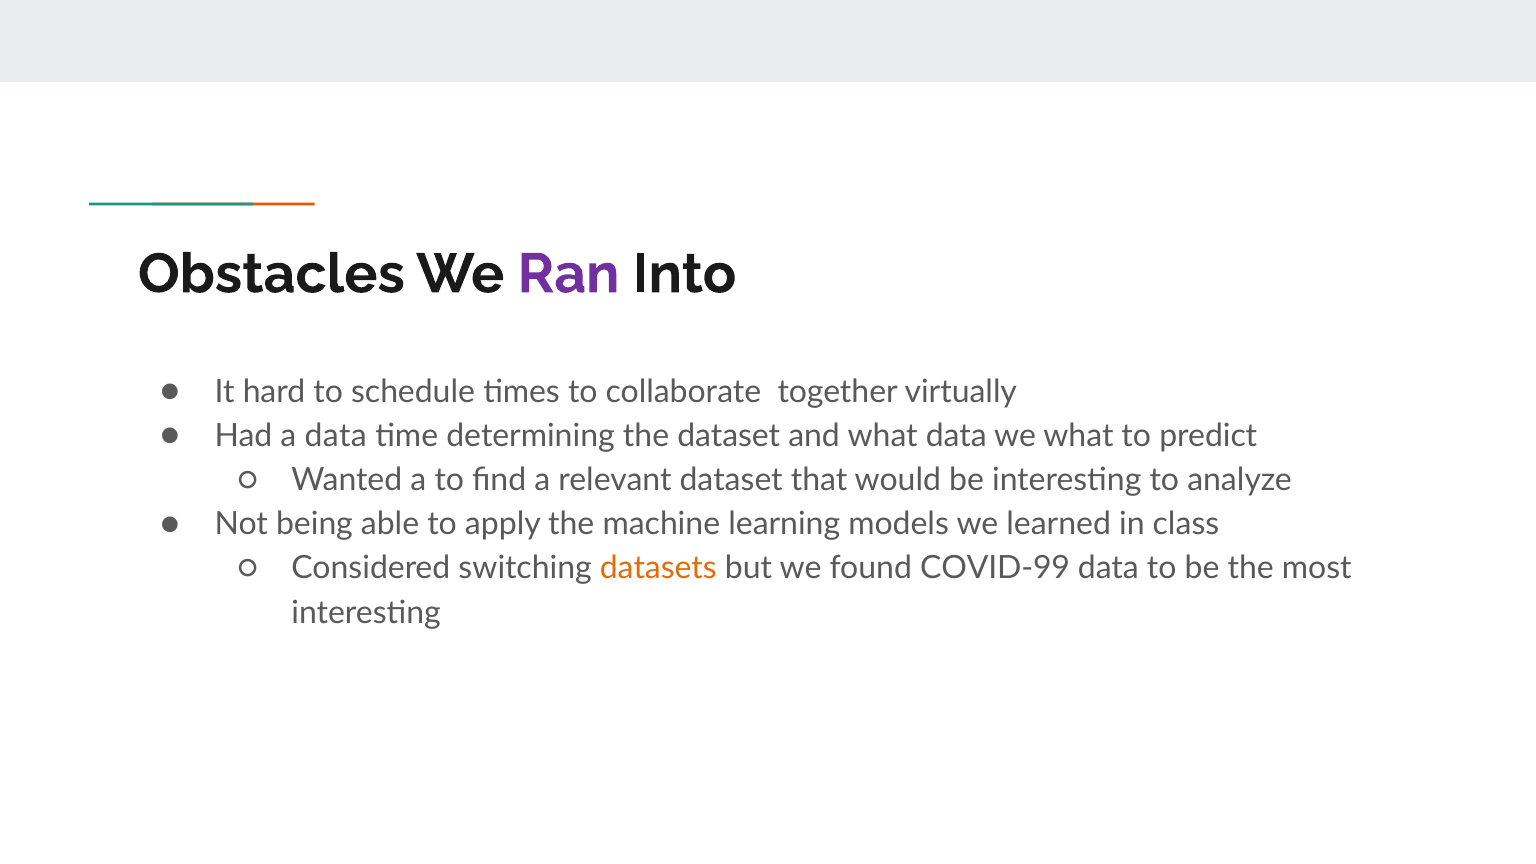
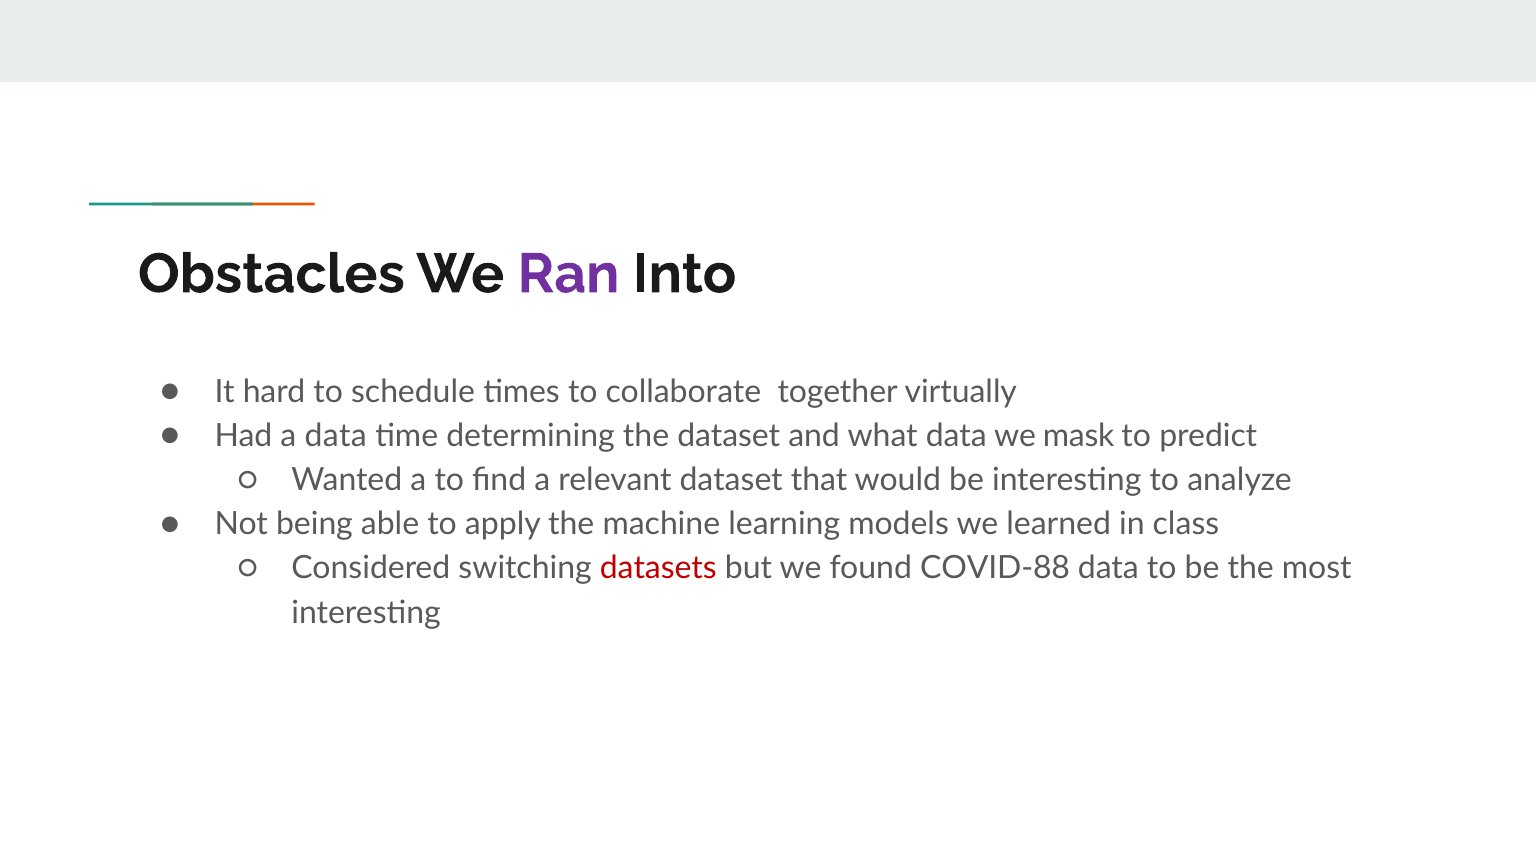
we what: what -> mask (1079, 436)
datasets colour: orange -> red (658, 568)
COVID-99: COVID-99 -> COVID-88 (995, 568)
